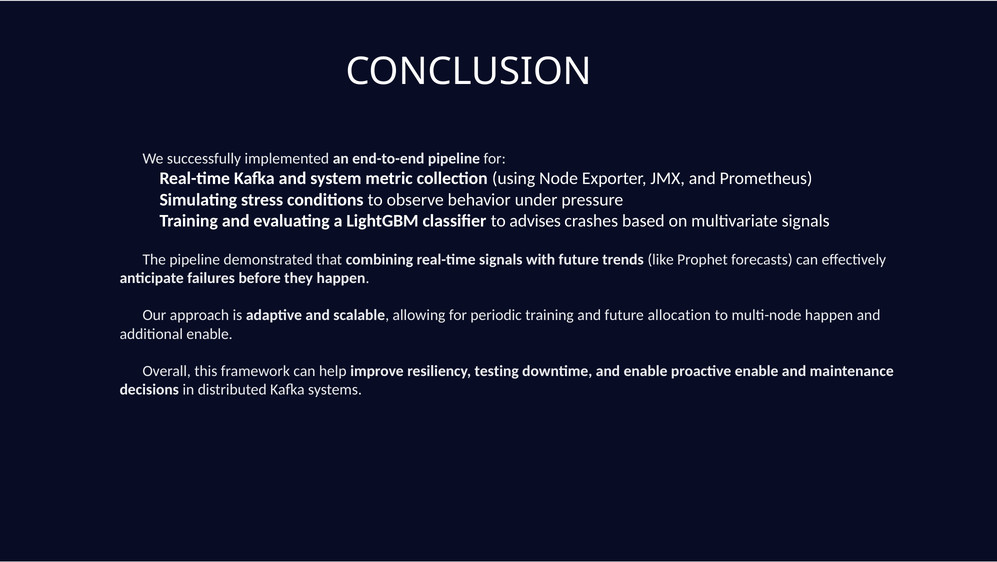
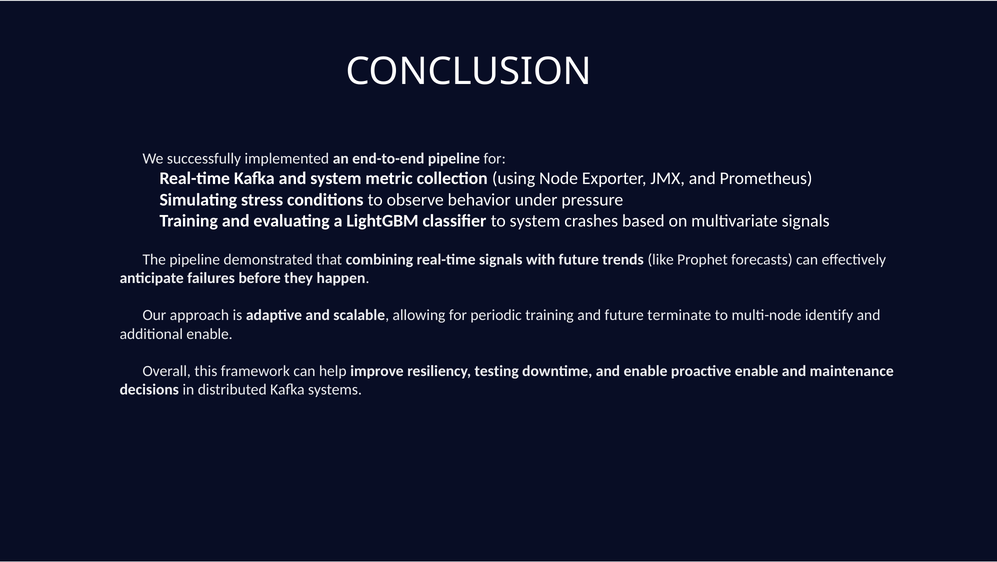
to advises: advises -> system (535, 221)
allocation: allocation -> terminate (679, 315)
multi-node happen: happen -> identify (829, 315)
